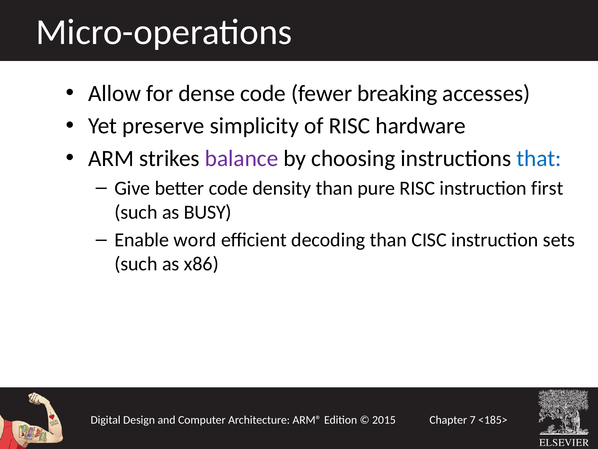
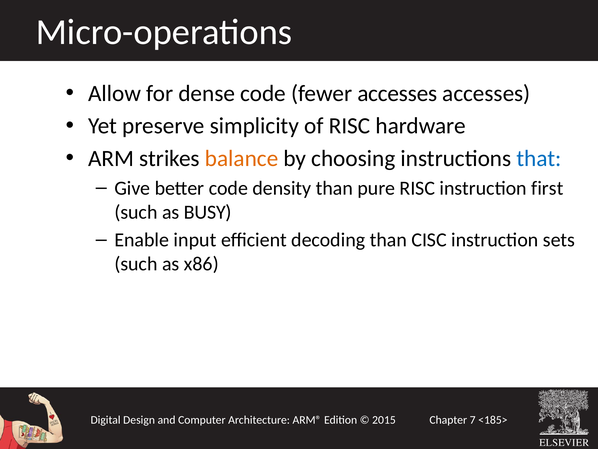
fewer breaking: breaking -> accesses (397, 93)
balance colour: purple -> orange (242, 158)
word: word -> input (195, 240)
